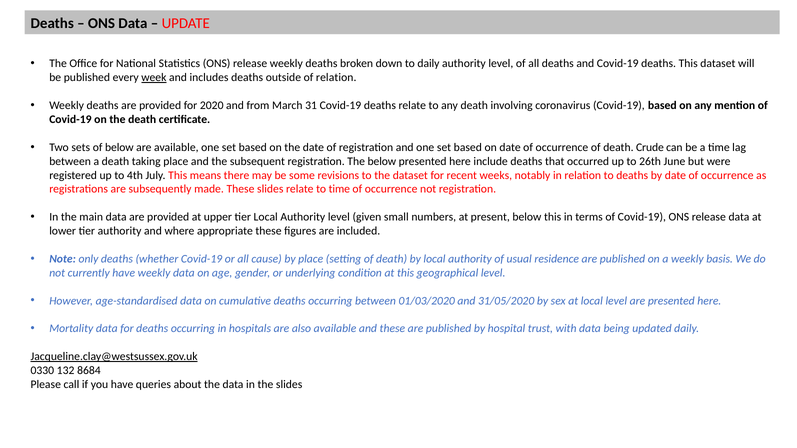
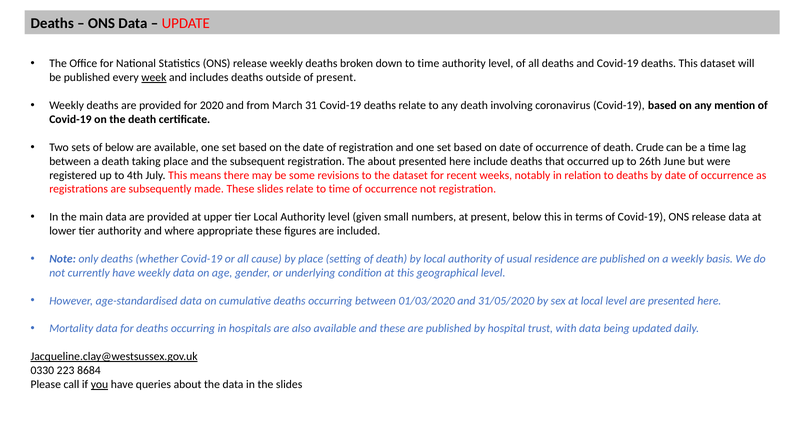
down to daily: daily -> time (428, 64)
of relation: relation -> present (336, 78)
The below: below -> about (382, 161)
132: 132 -> 223 (66, 371)
you underline: none -> present (99, 385)
